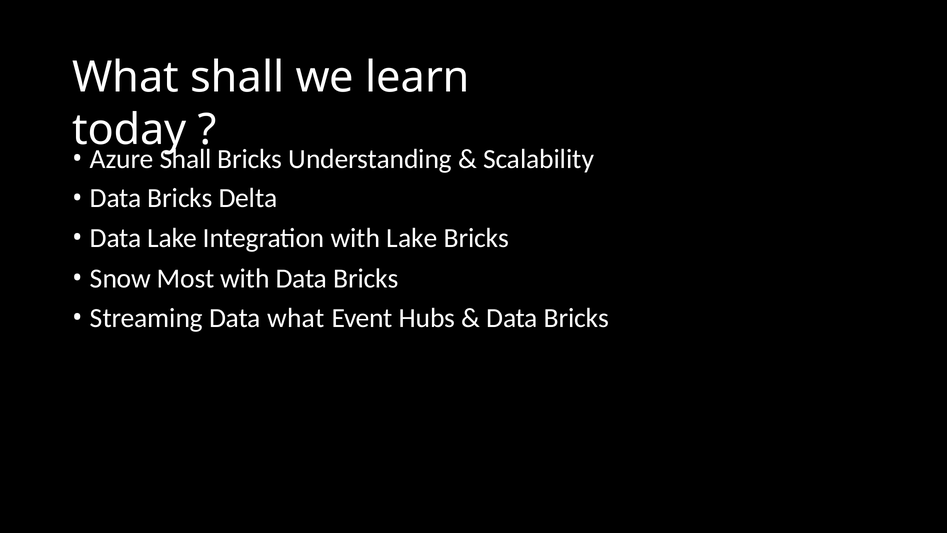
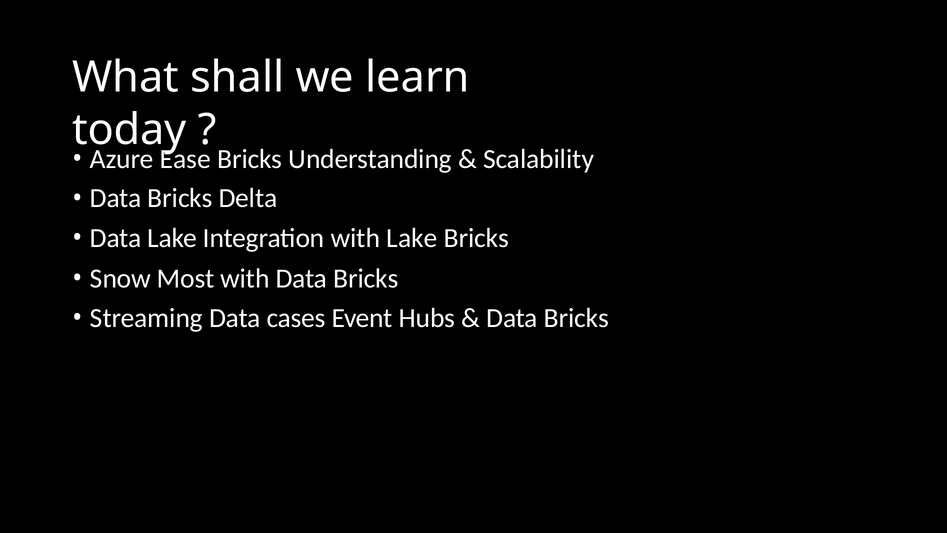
Shall: Shall -> Ease (185, 159)
Data what: what -> cases (296, 318)
